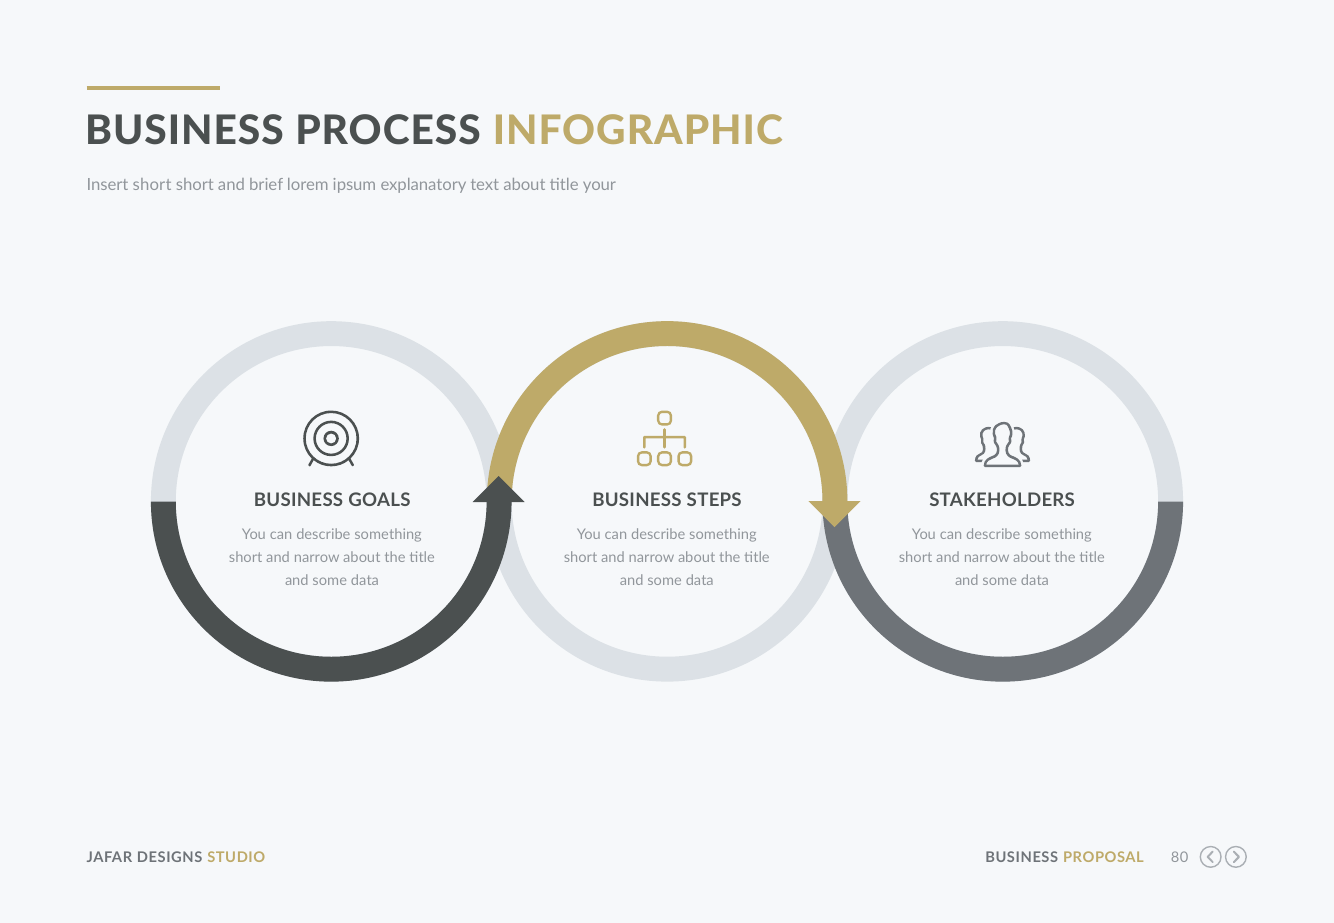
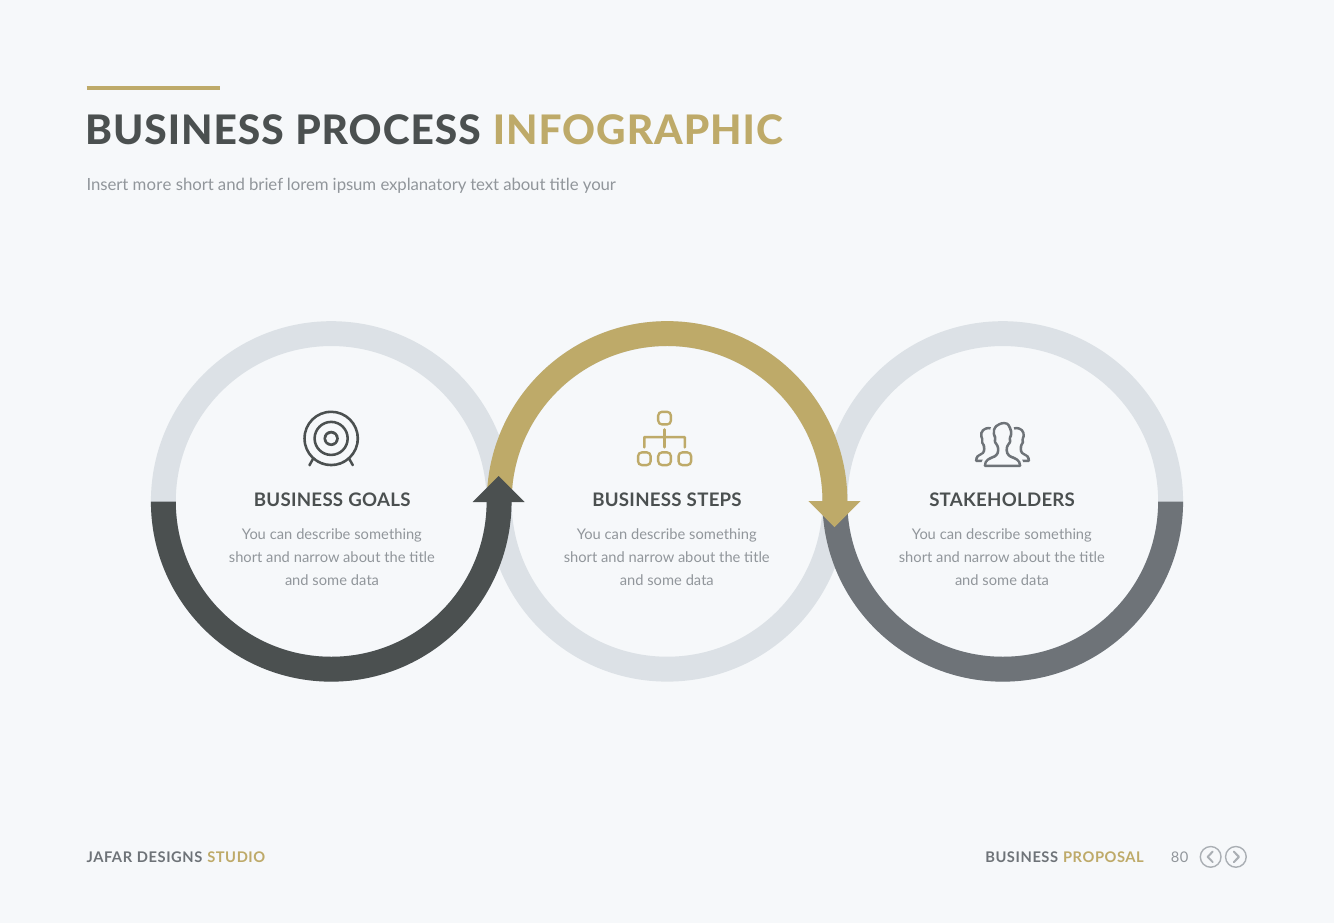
Insert short: short -> more (152, 186)
